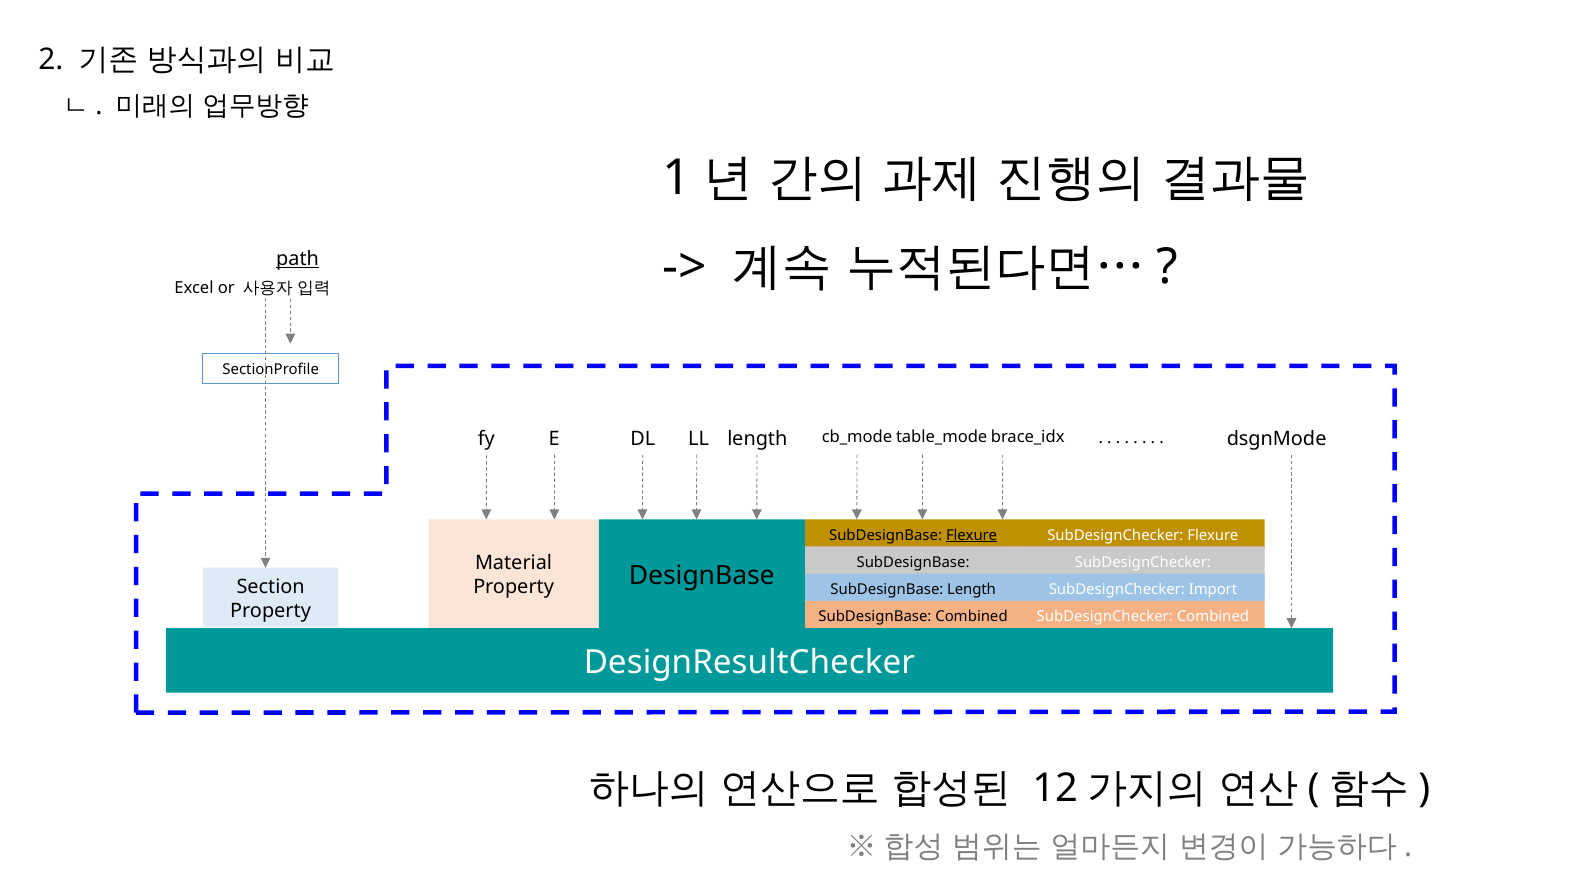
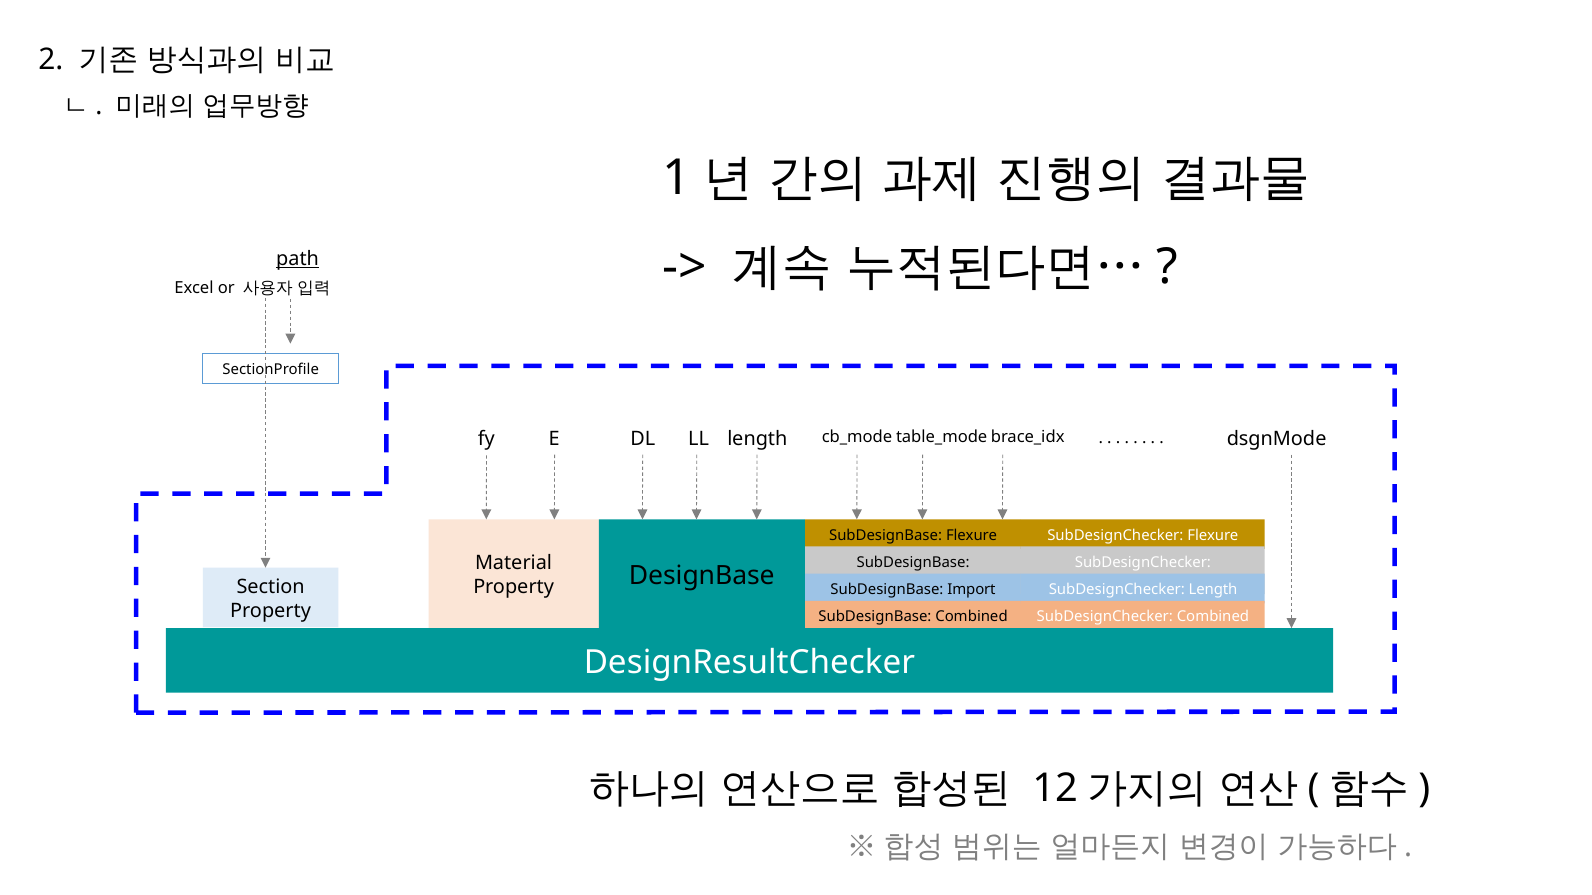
Flexure underline: present -> none (972, 535)
SubDesignBase Length: Length -> Import (972, 590)
Import: Import -> Length (1213, 590)
